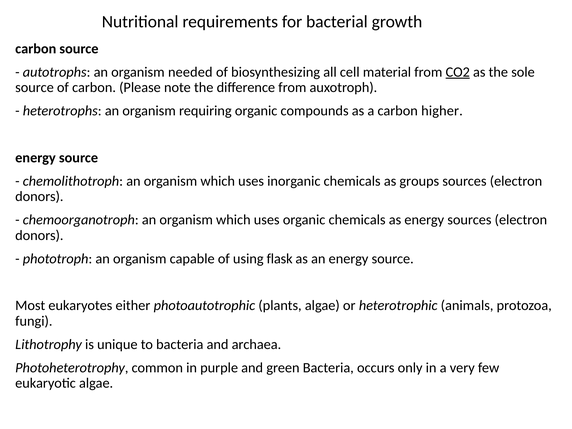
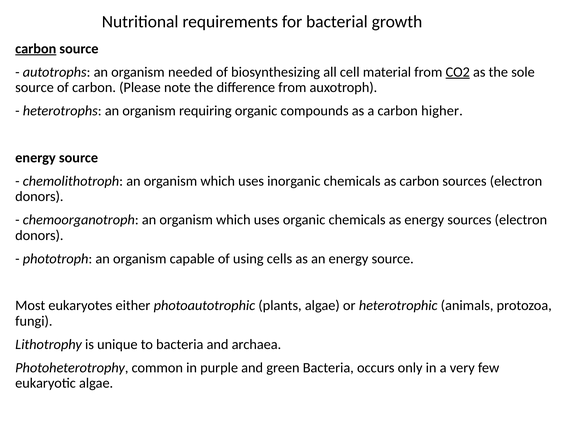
carbon underline: none -> present (36, 49)
as groups: groups -> carbon (419, 181)
flask: flask -> cells (279, 259)
